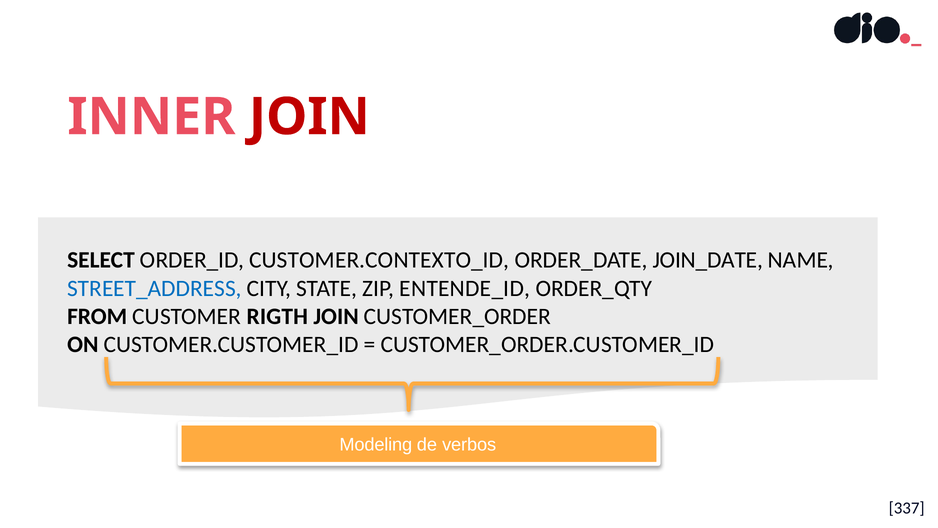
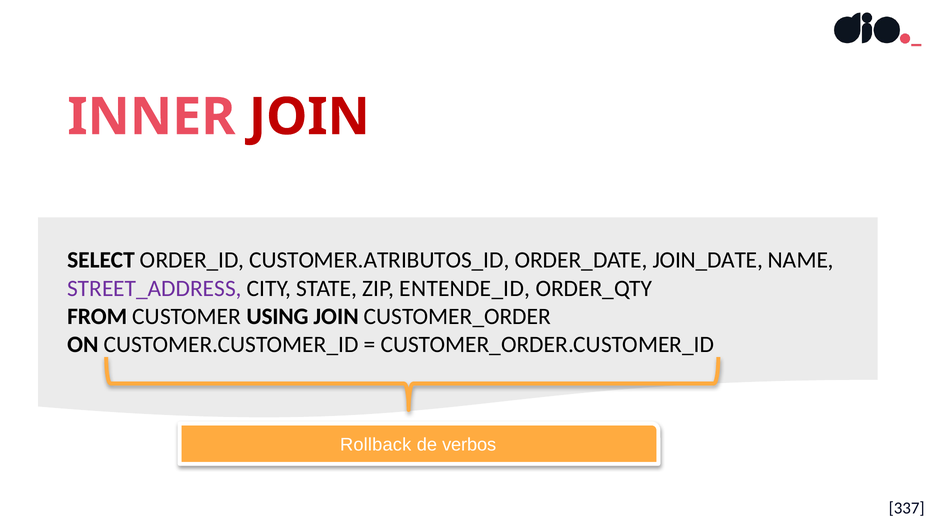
CUSTOMER.CONTEXTO_ID: CUSTOMER.CONTEXTO_ID -> CUSTOMER.ATRIBUTOS_ID (379, 260)
STREET_ADDRESS colour: blue -> purple (154, 288)
RIGTH: RIGTH -> USING (277, 316)
Modeling: Modeling -> Rollback (376, 445)
